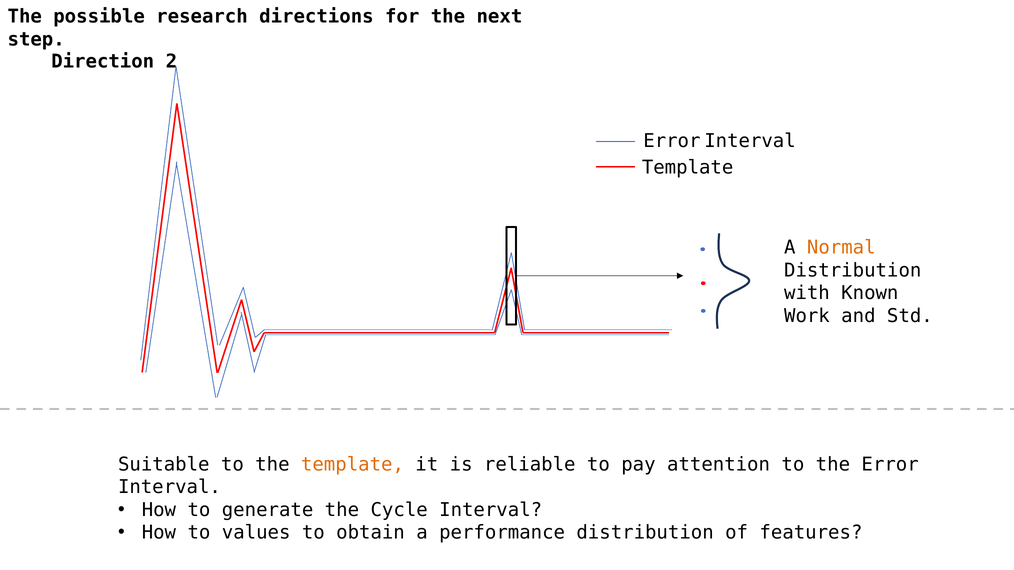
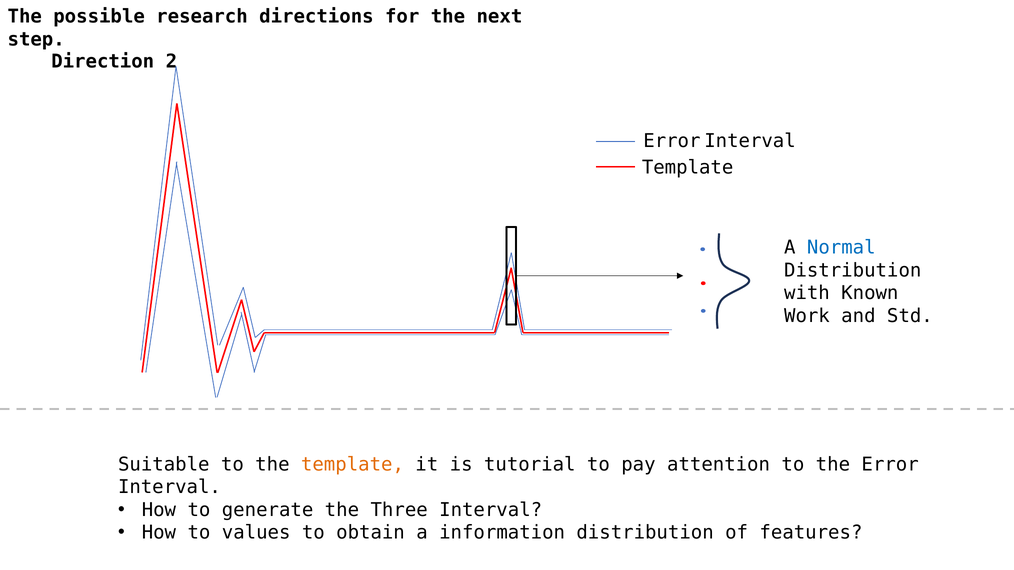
Normal colour: orange -> blue (841, 248)
reliable: reliable -> tutorial (530, 465)
Cycle: Cycle -> Three (399, 510)
performance: performance -> information (502, 533)
